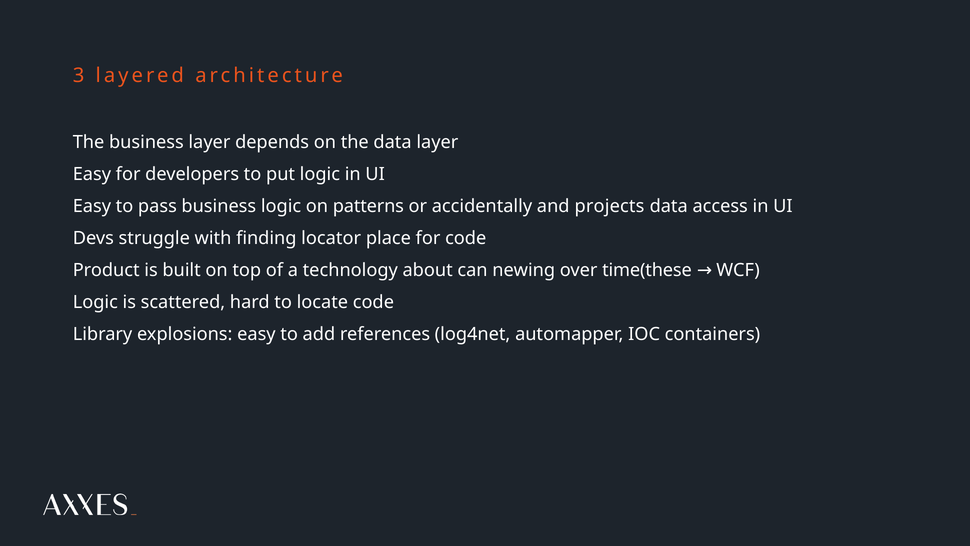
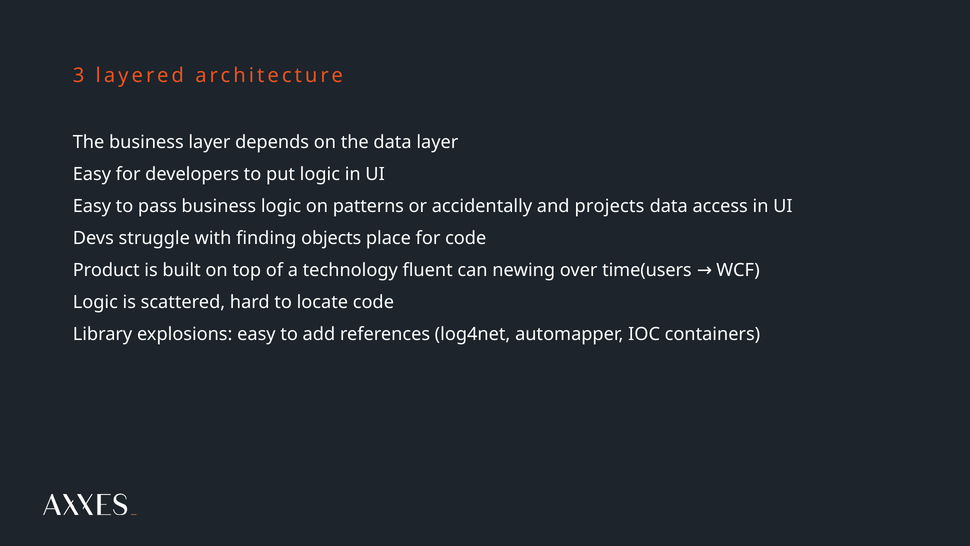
locator: locator -> objects (331, 238)
about: about -> fluent (428, 270)
time(these: time(these -> time(users (647, 270)
